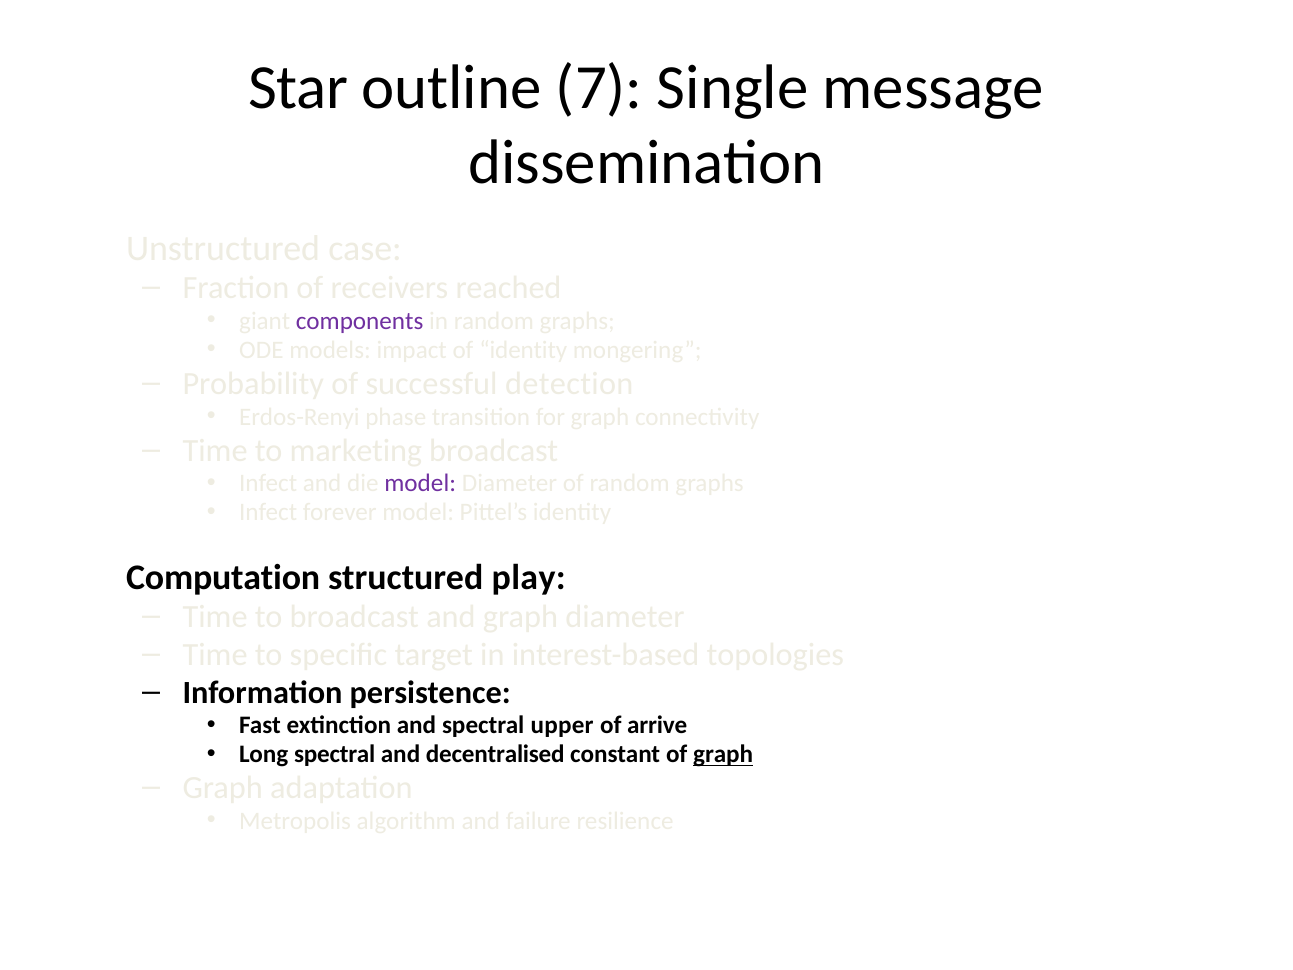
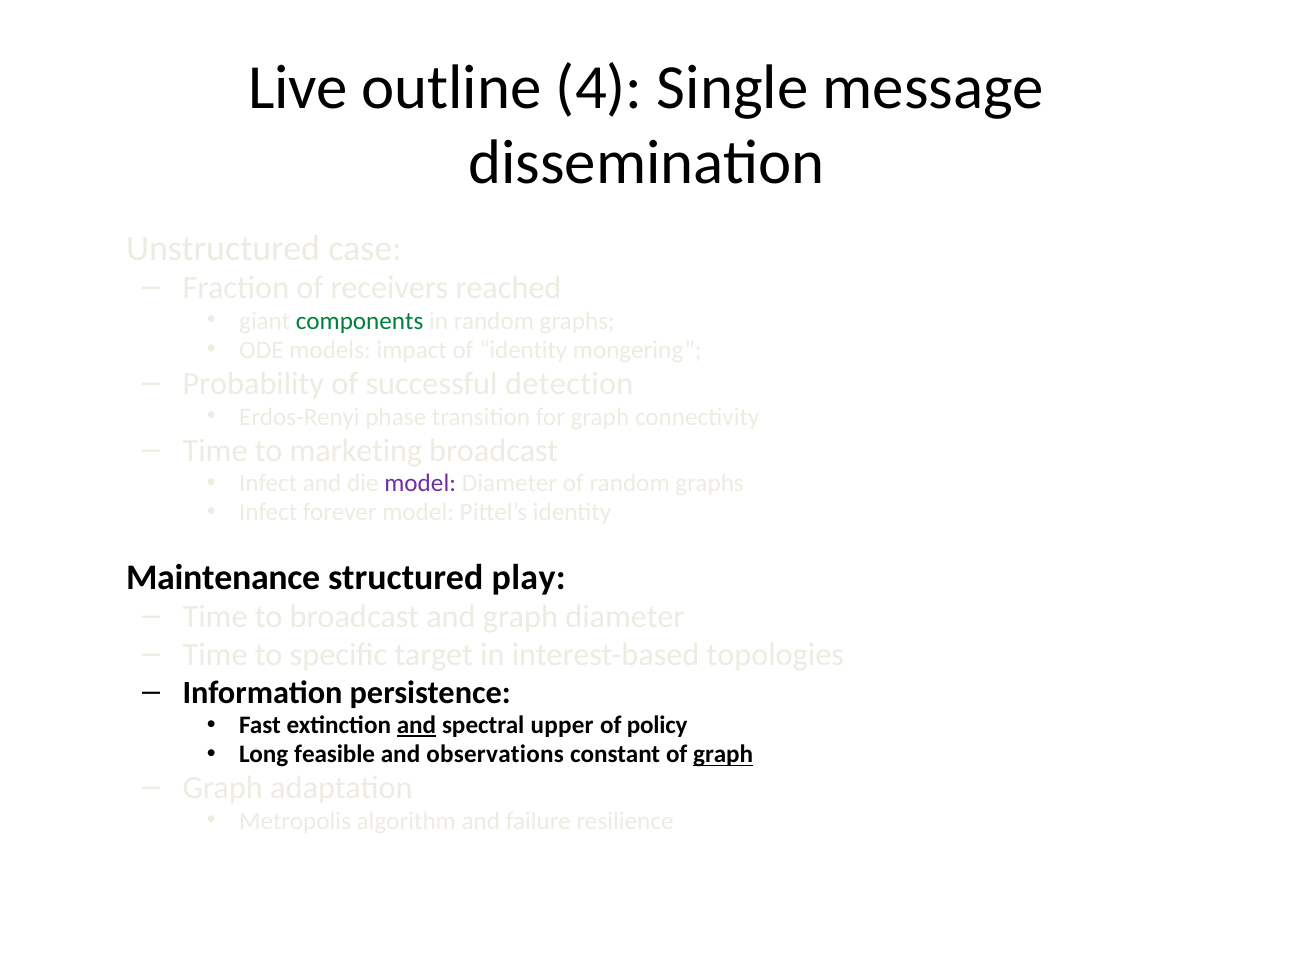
Star: Star -> Live (298, 87)
7: 7 -> 4 (599, 87)
components colour: purple -> green (360, 321)
Computation: Computation -> Maintenance (223, 578)
and underline: none -> present (416, 725)
arrive: arrive -> policy (657, 725)
Long spectral: spectral -> feasible (335, 754)
decentralised: decentralised -> observations (495, 754)
